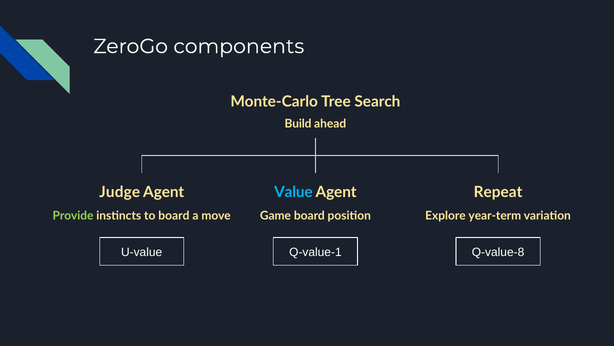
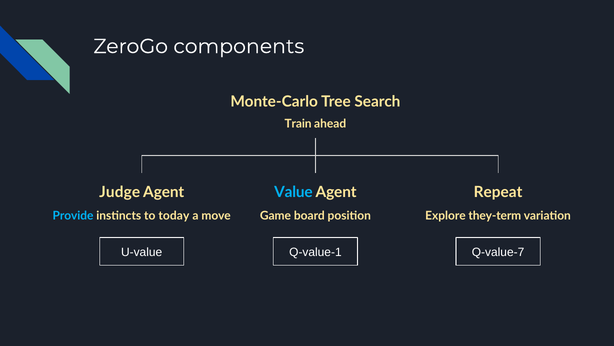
Build: Build -> Train (298, 124)
year-term: year-term -> they-term (495, 215)
Provide colour: light green -> light blue (73, 215)
to board: board -> today (174, 215)
Q-value-8: Q-value-8 -> Q-value-7 (498, 252)
